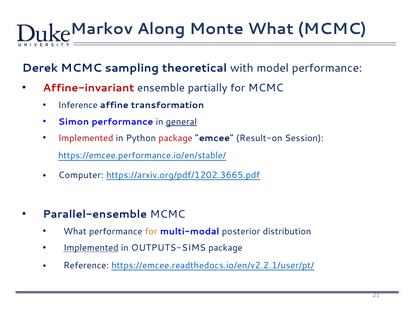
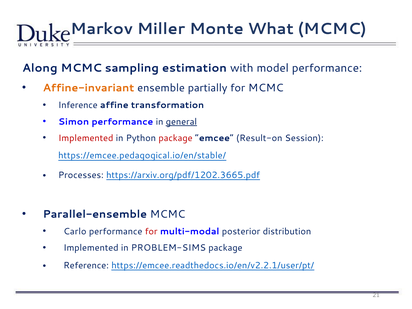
Along: Along -> Miller (161, 29)
Derek: Derek -> Along (40, 68)
theoretical: theoretical -> estimation (194, 68)
Affine-invariant colour: red -> orange (89, 88)
https://emcee.performance.io/en/stable/: https://emcee.performance.io/en/stable/ -> https://emcee.pedagogical.io/en/stable/ (142, 156)
Computer: Computer -> Processes (81, 175)
What: What -> Carlo (75, 231)
for colour: orange -> red (151, 231)
Implemented underline: present -> none (91, 248)
OUTPUTS-SIMS: OUTPUTS-SIMS -> PROBLEM-SIMS (168, 248)
